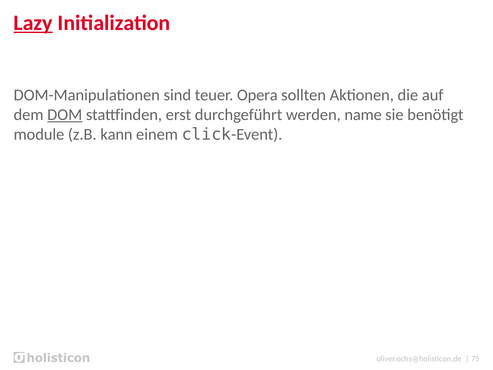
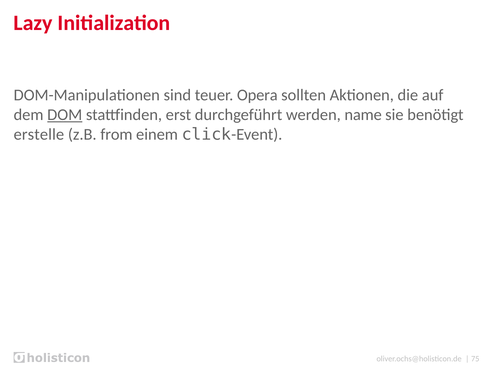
Lazy underline: present -> none (33, 23)
module: module -> erstelle (39, 134)
kann: kann -> from (116, 134)
